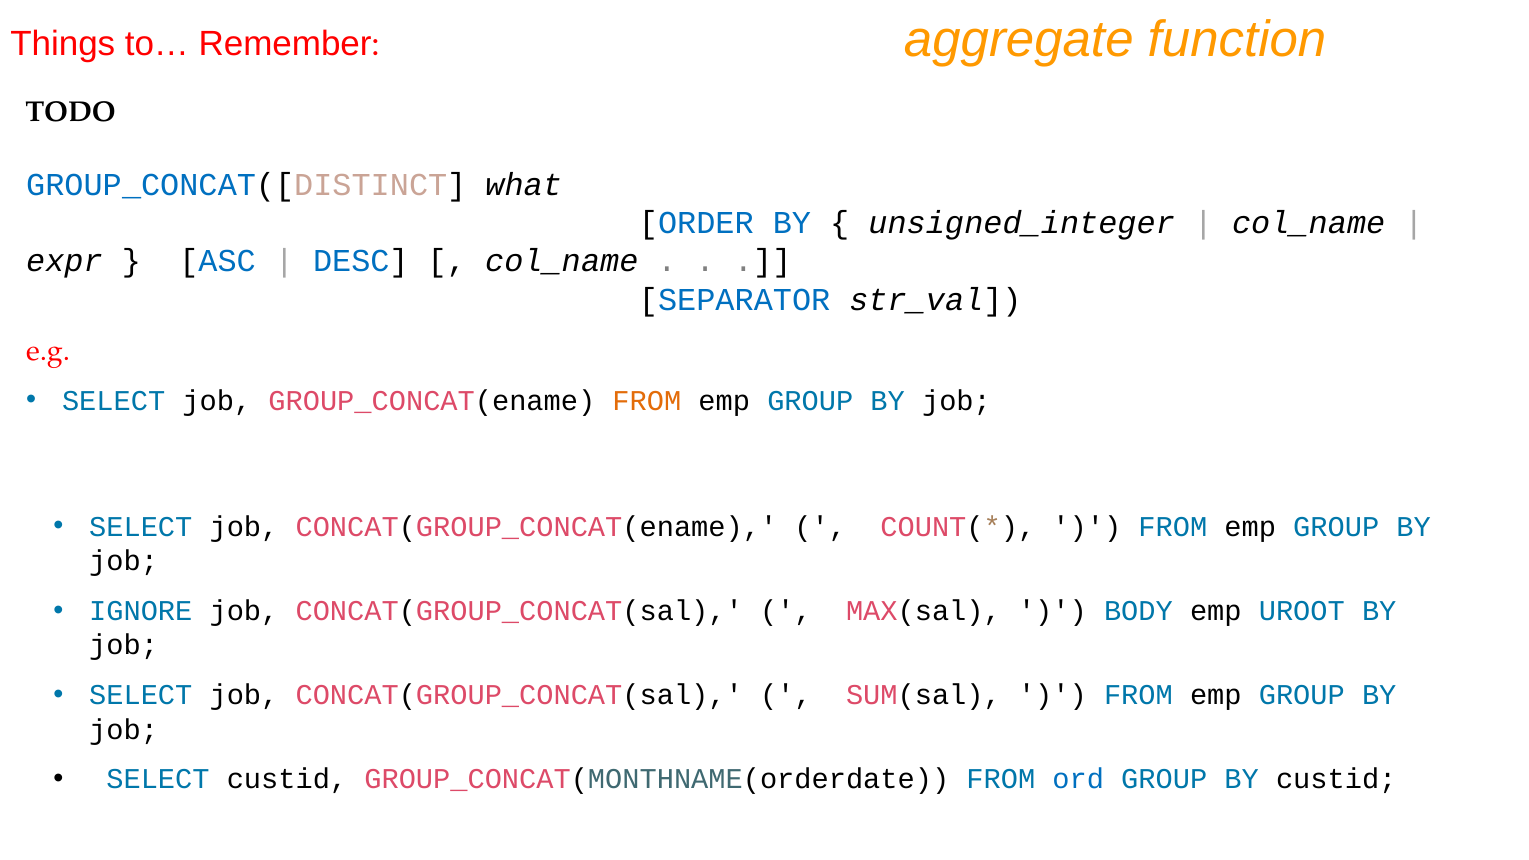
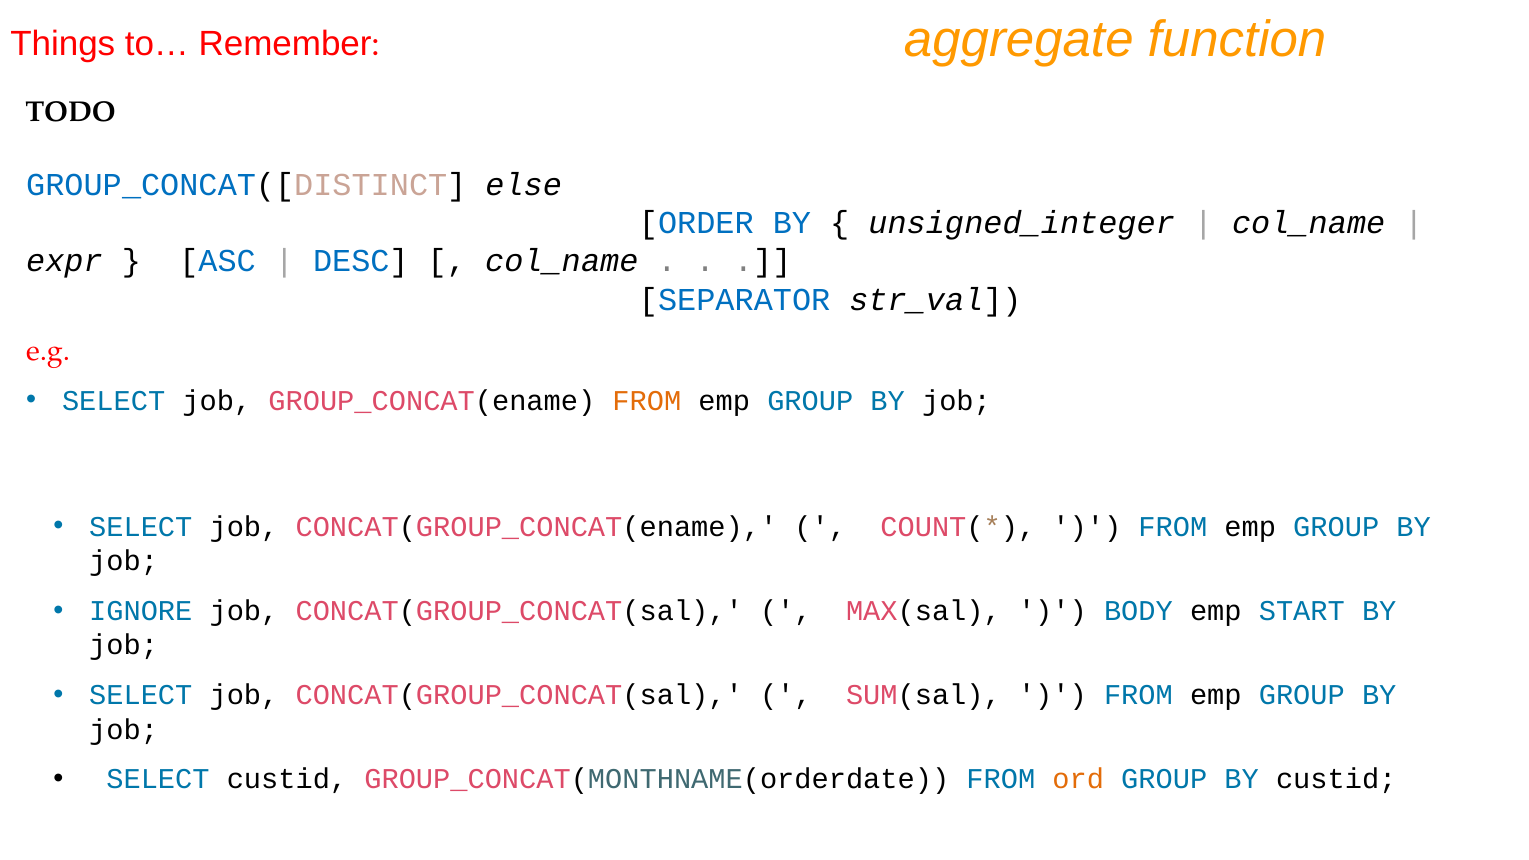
what: what -> else (524, 185)
UROOT: UROOT -> START (1302, 611)
ord colour: blue -> orange (1078, 779)
